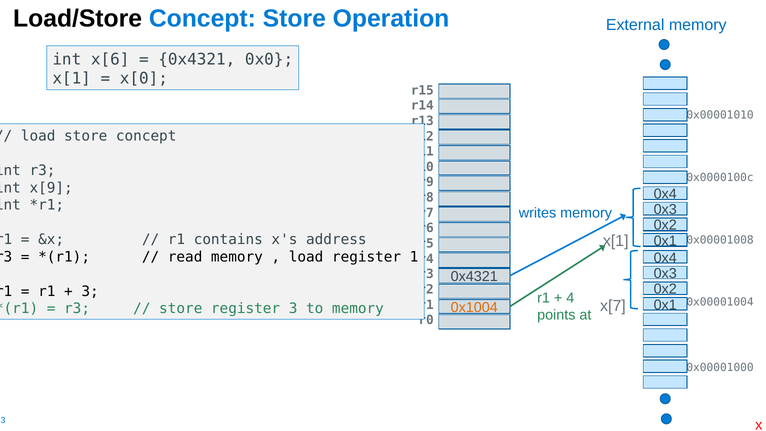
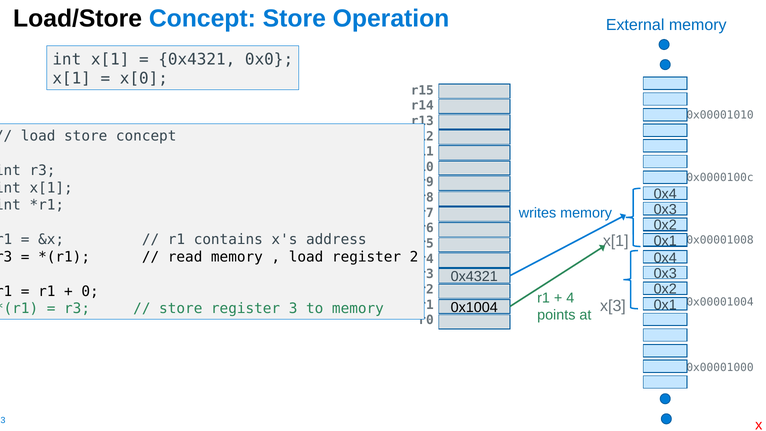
x[6: x[6 -> x[1 (110, 59)
x[9: x[9 -> x[1 (51, 188)
1: 1 -> 2 (414, 257)
3: 3 -> 0 (90, 291)
x[7: x[7 -> x[3 (613, 306)
0x1004 colour: orange -> black (474, 307)
